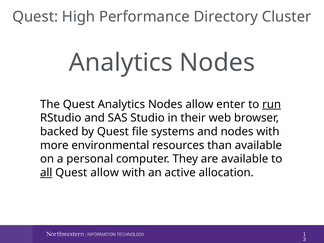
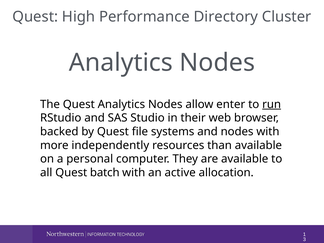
environmental: environmental -> independently (110, 145)
all underline: present -> none (46, 173)
Quest allow: allow -> batch (105, 173)
